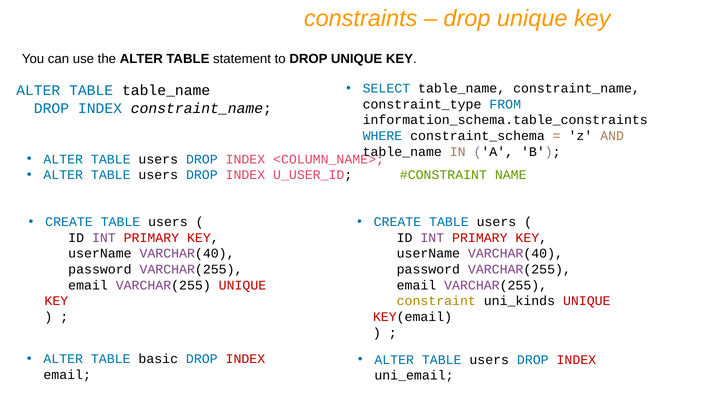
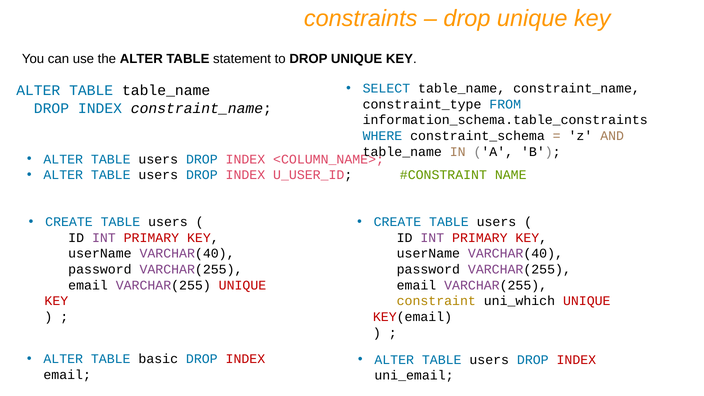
uni_kinds: uni_kinds -> uni_which (519, 301)
